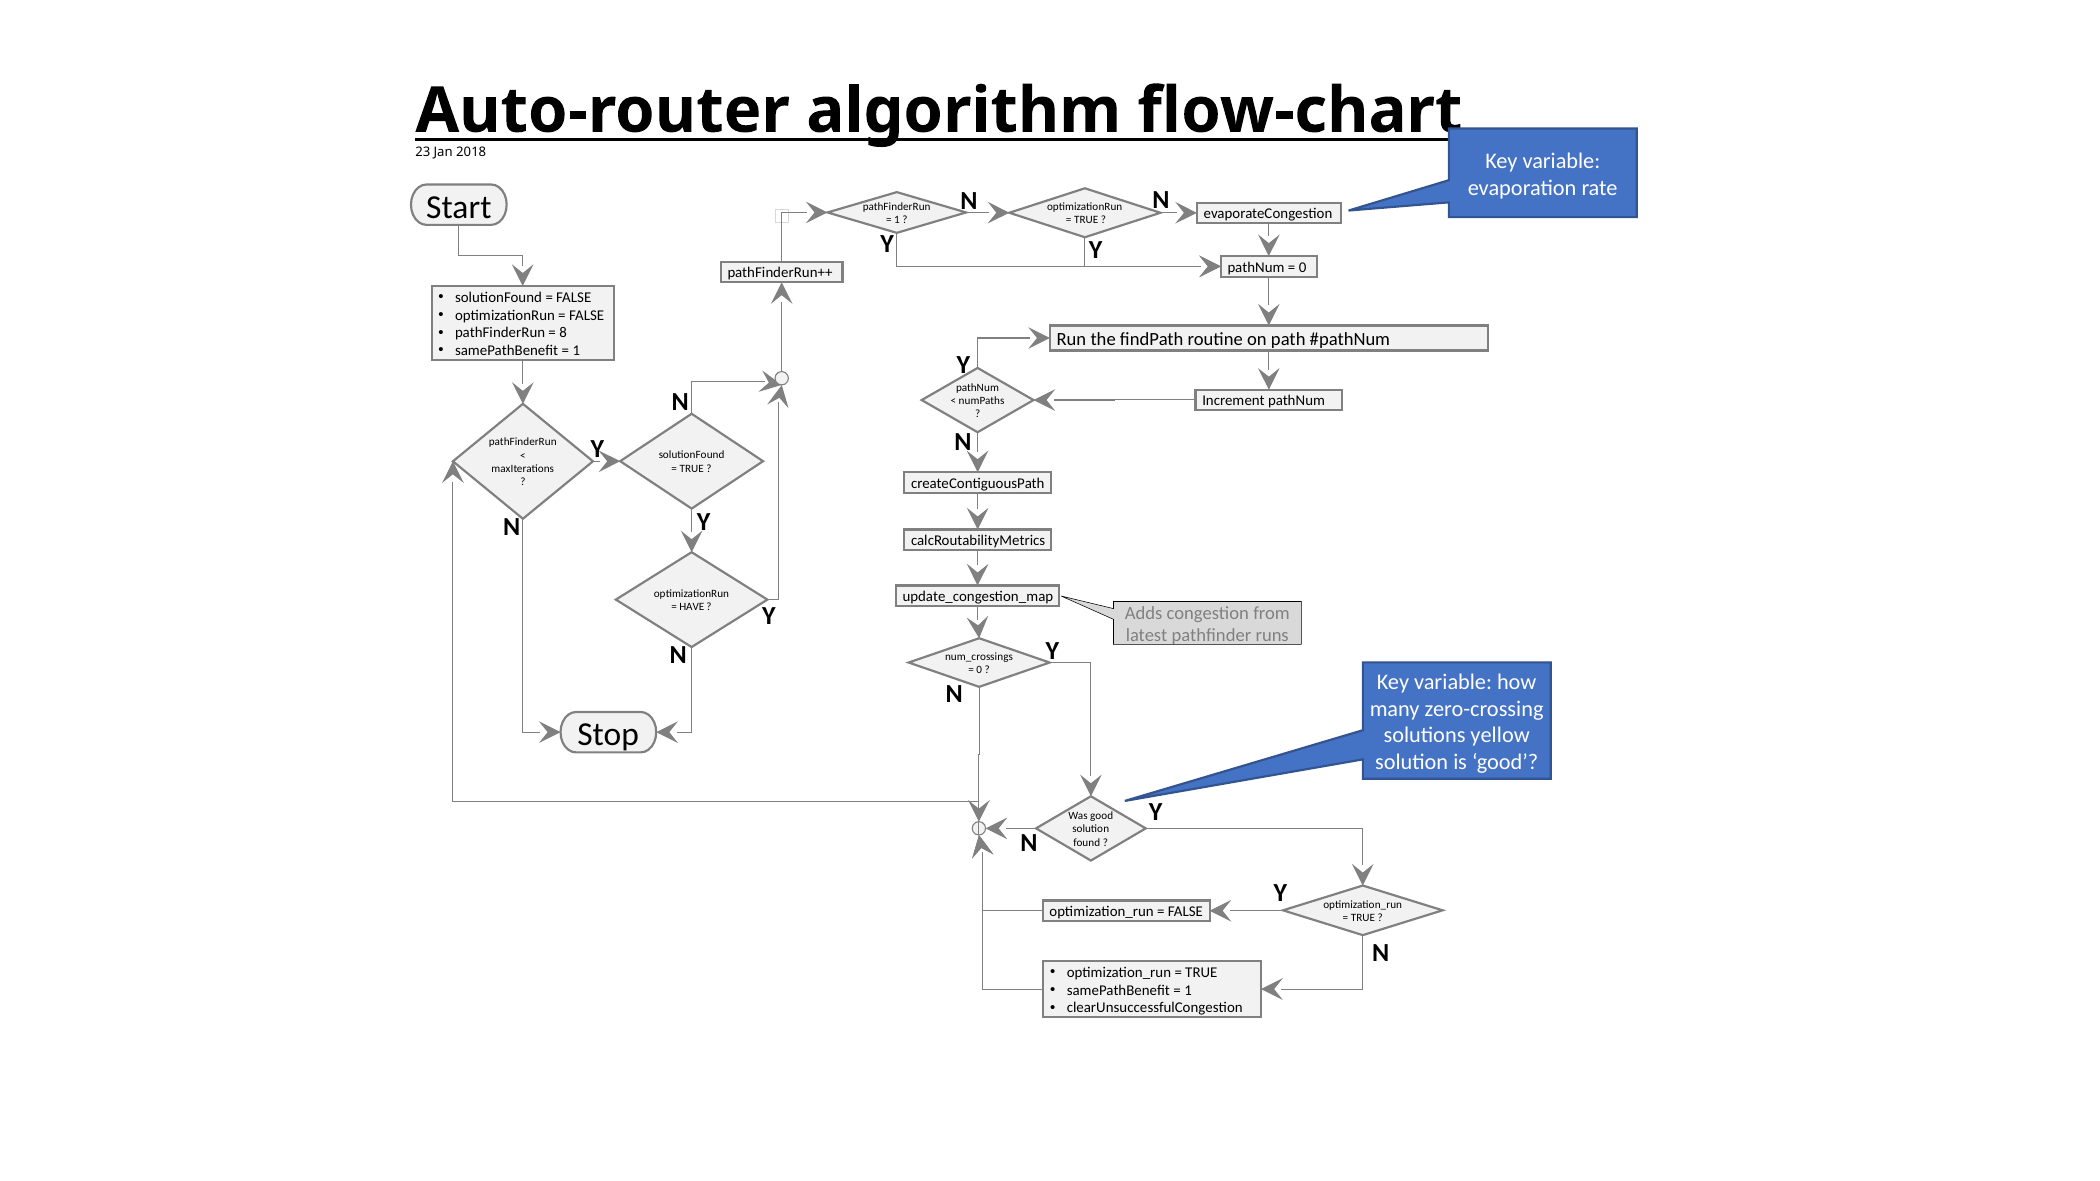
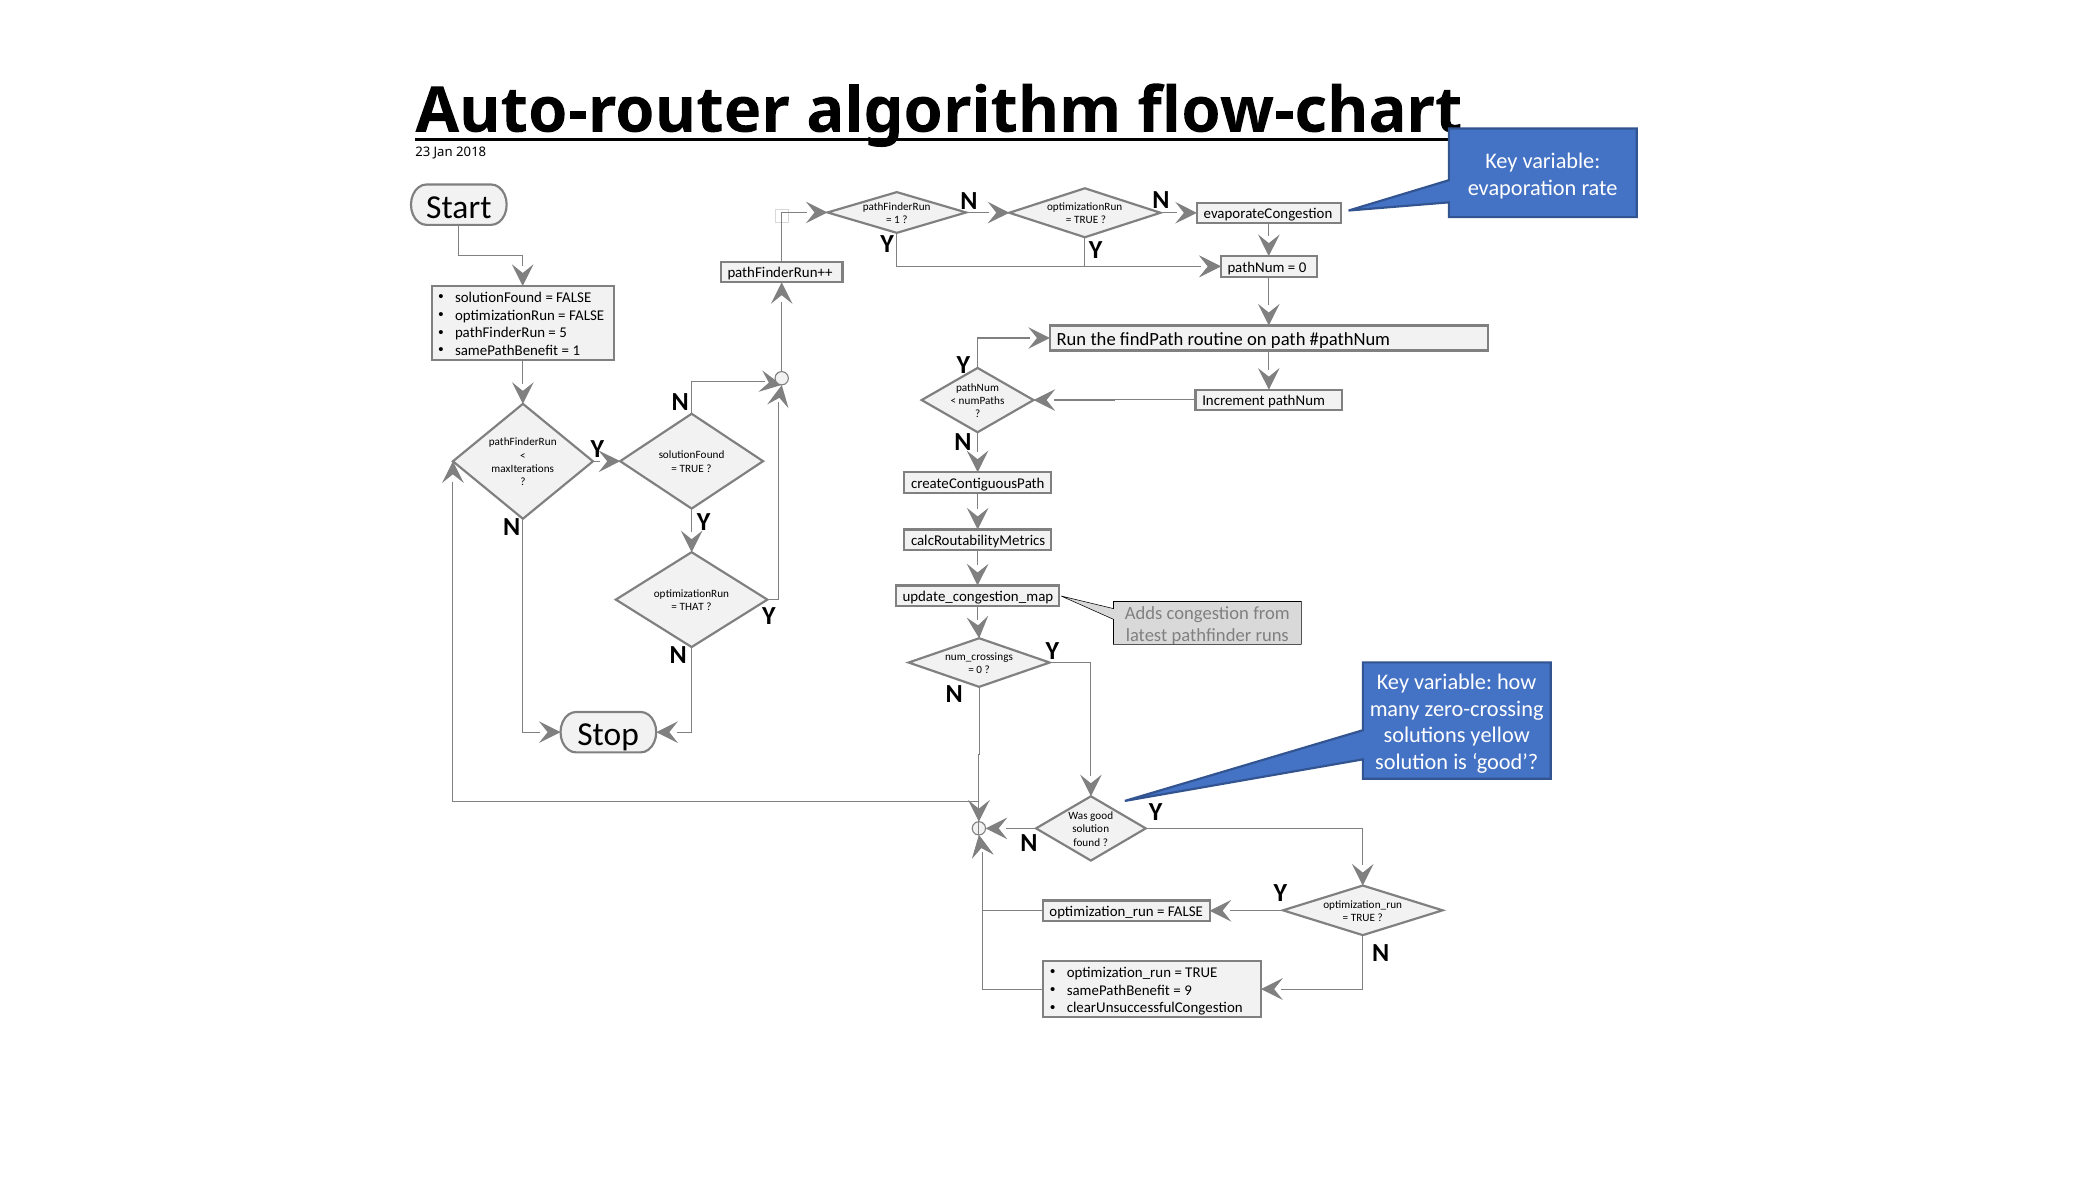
8: 8 -> 5 (563, 333)
HAVE: HAVE -> THAT (692, 607)
1: 1 -> 9 (1188, 990)
